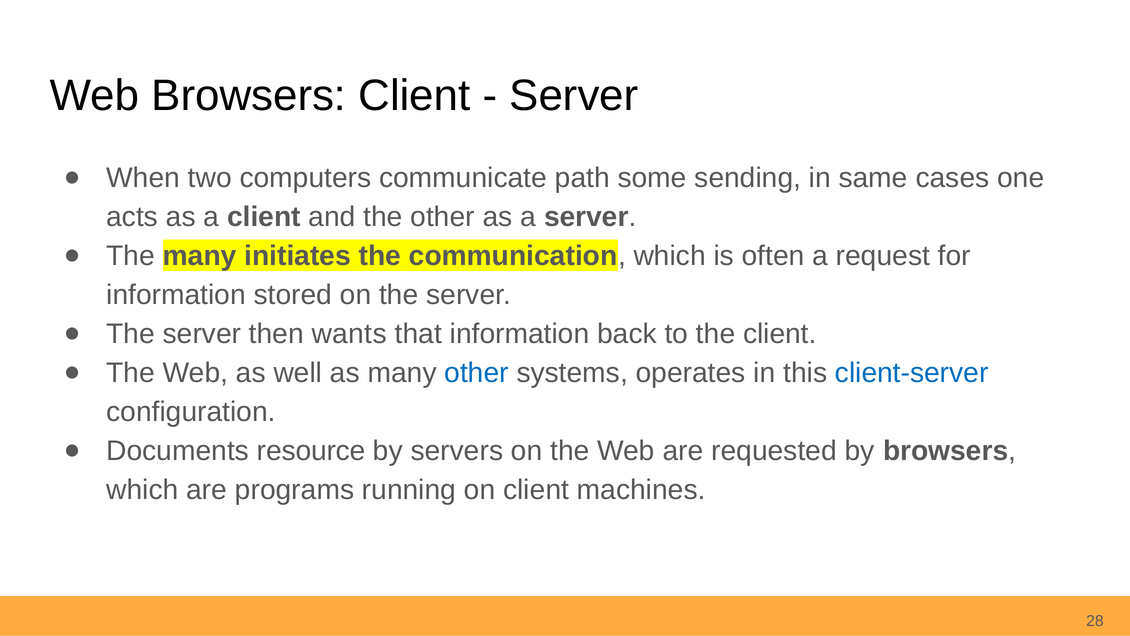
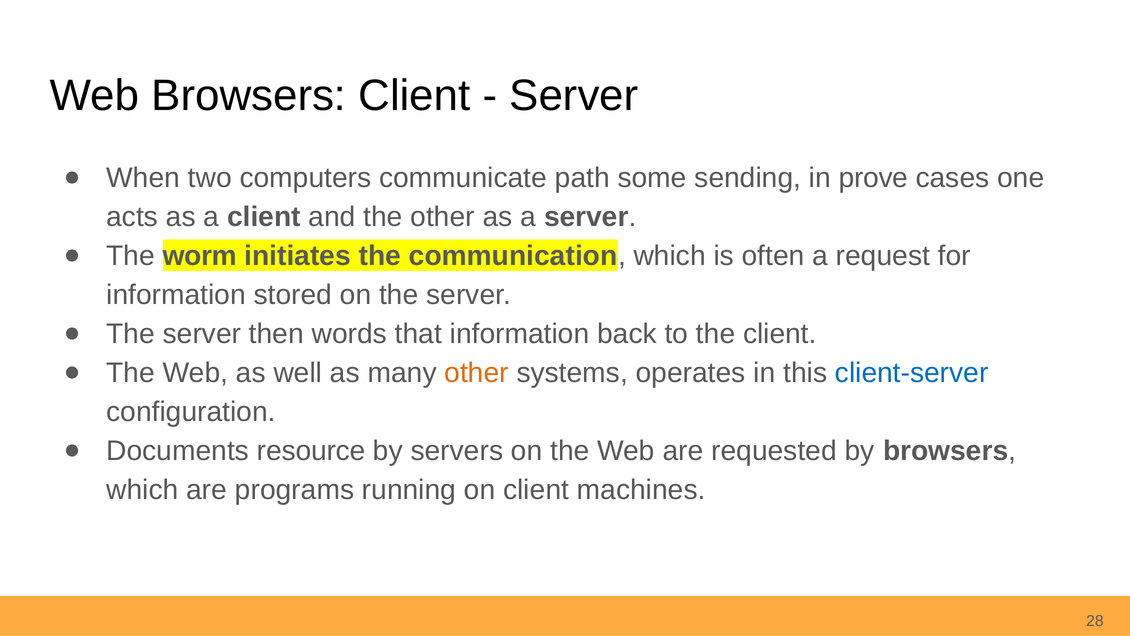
same: same -> prove (873, 178)
The many: many -> worm (200, 256)
wants: wants -> words (349, 334)
other colour: blue -> orange (477, 373)
